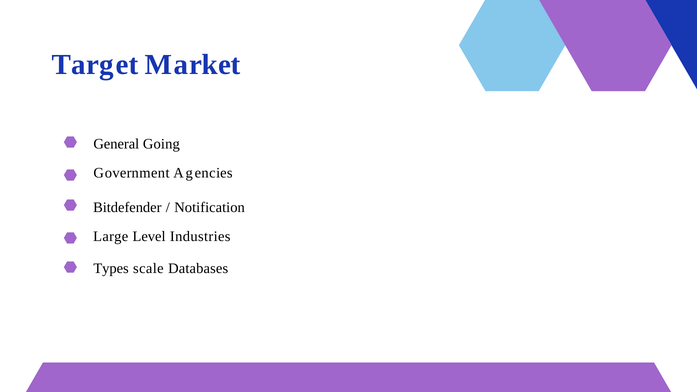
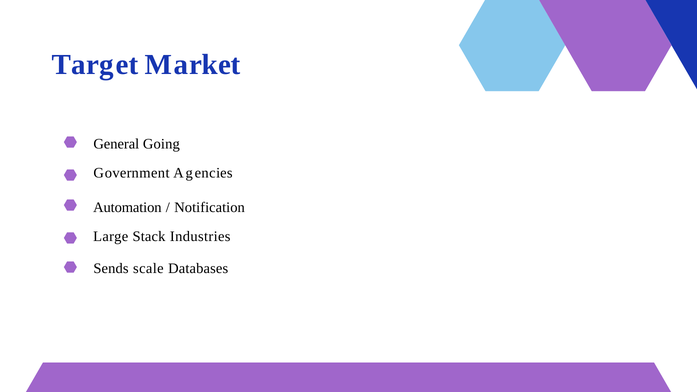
Bitdefender: Bitdefender -> Automation (127, 208)
Level: Level -> Stack (149, 236)
Types: Types -> Sends (111, 269)
